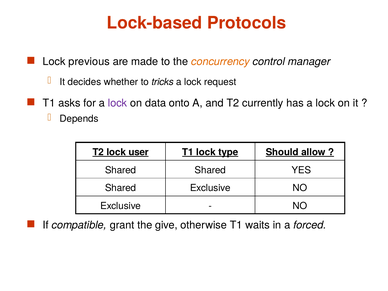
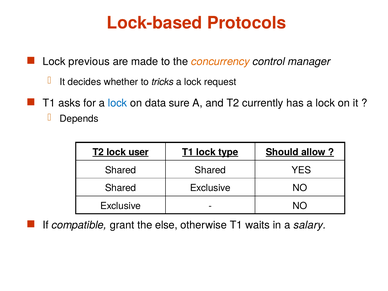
lock colour: purple -> blue (117, 103)
onto: onto -> sure (179, 103)
give: give -> else (166, 225)
forced: forced -> salary (310, 225)
